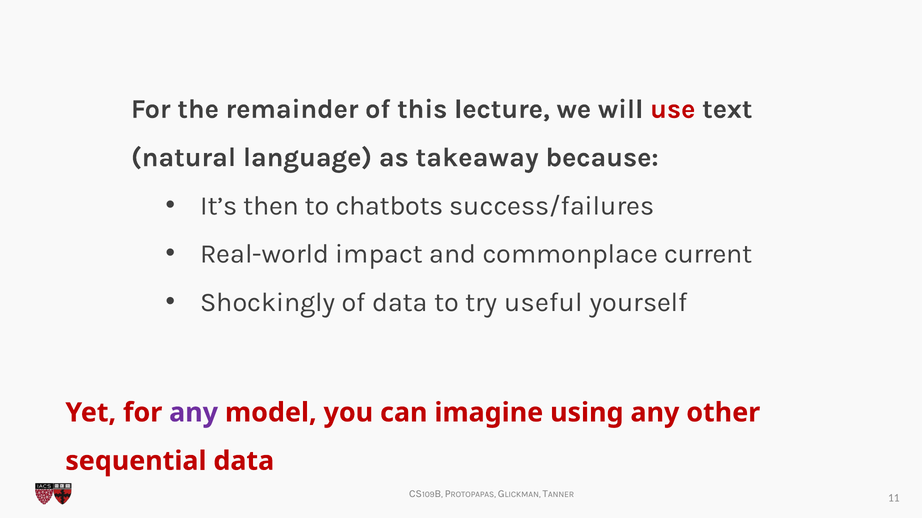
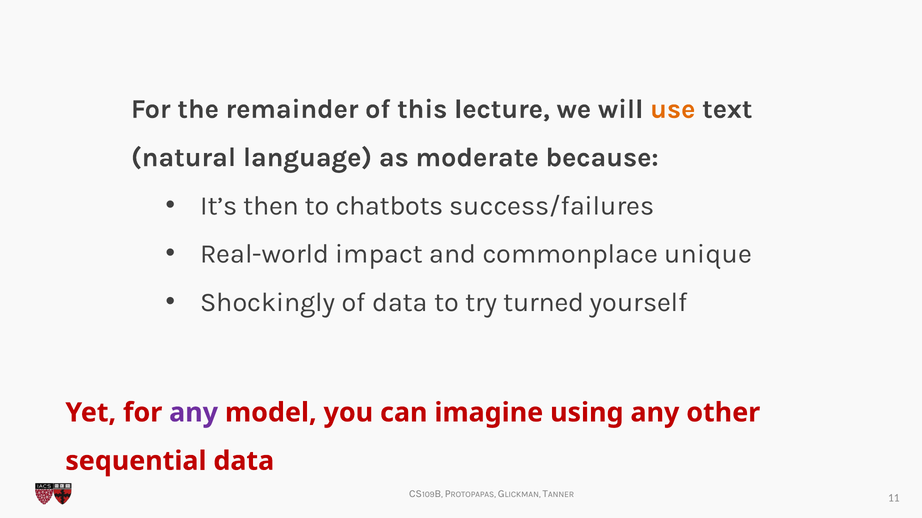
use colour: red -> orange (673, 109)
takeaway: takeaway -> moderate (477, 157)
current: current -> unique (708, 254)
useful: useful -> turned (544, 303)
